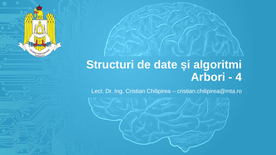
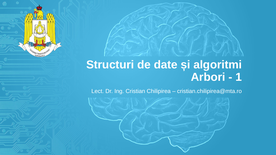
4: 4 -> 1 (239, 77)
